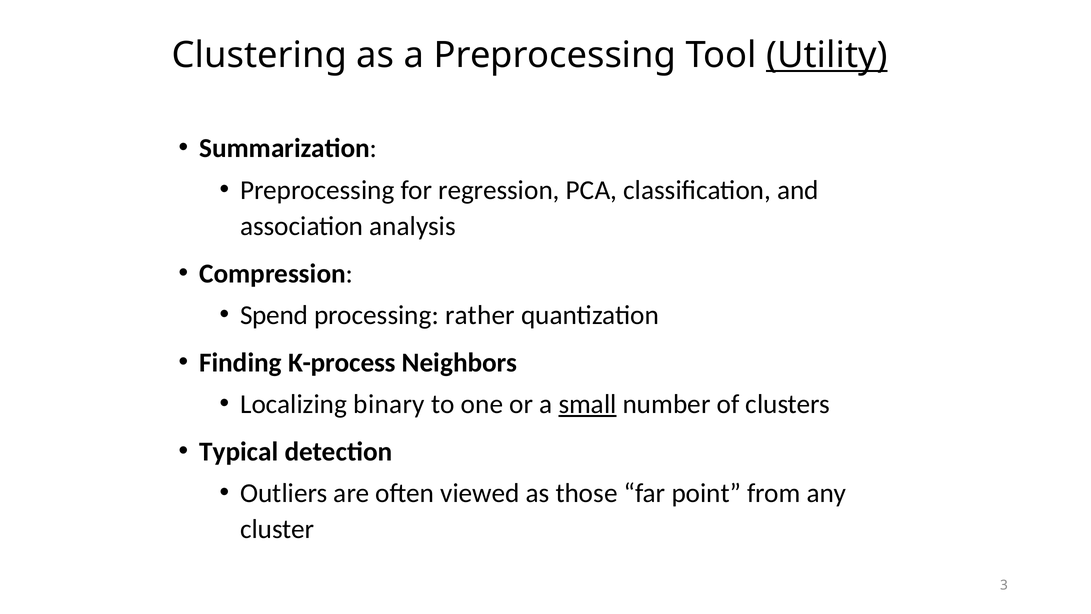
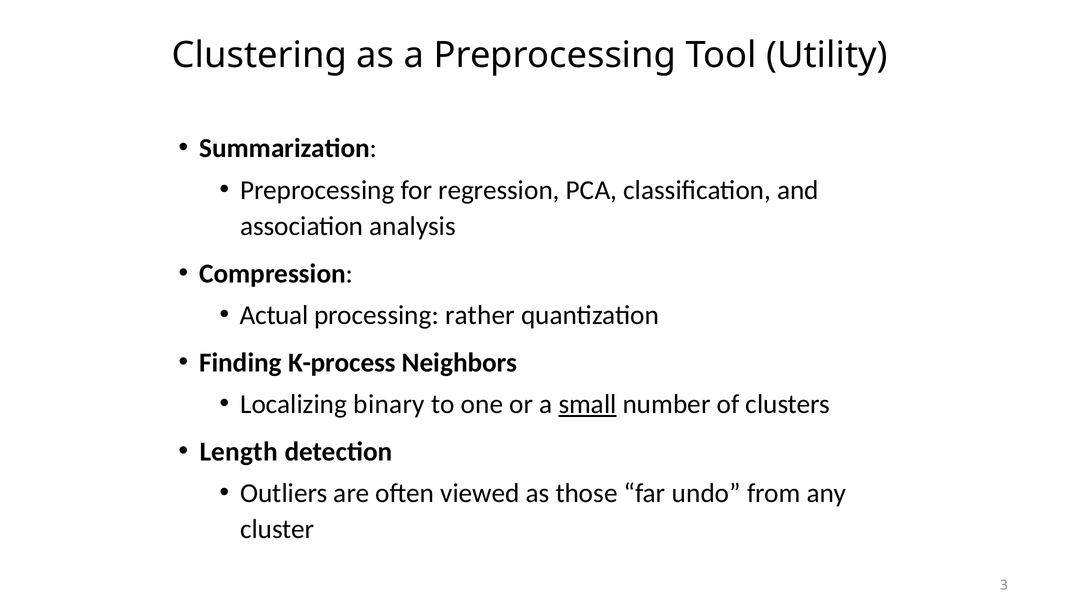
Utility underline: present -> none (827, 55)
Spend: Spend -> Actual (274, 315)
Typical: Typical -> Length (239, 451)
point: point -> undo (706, 493)
